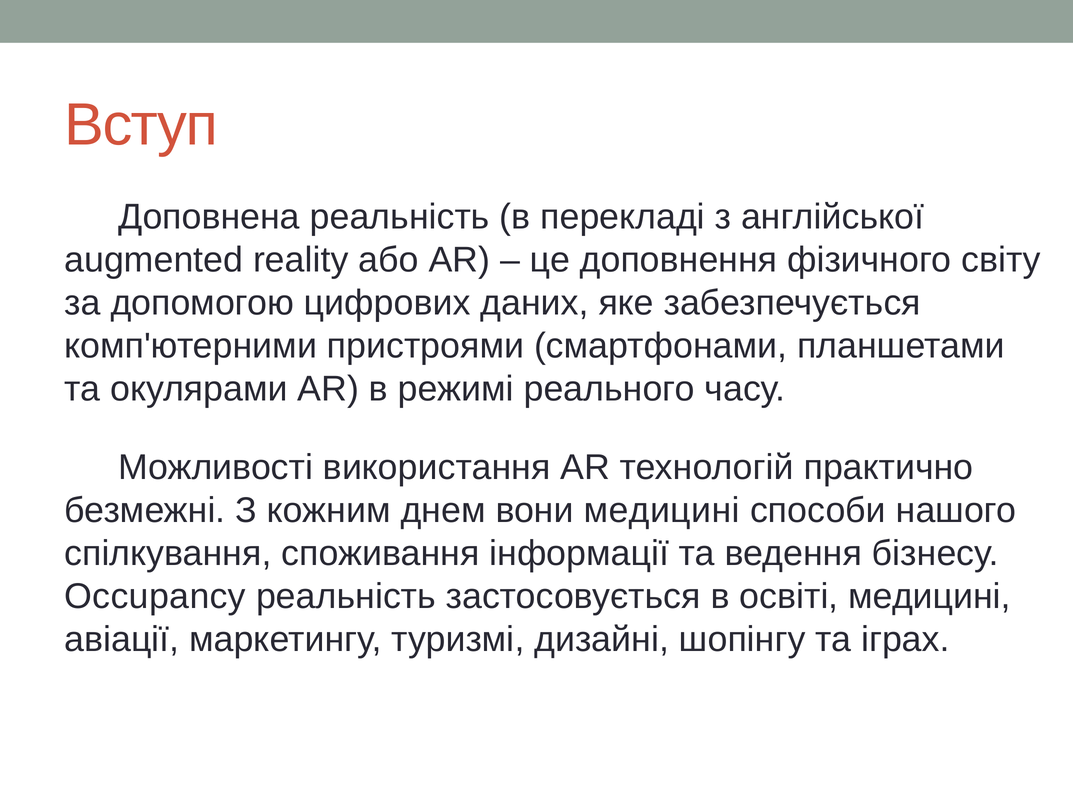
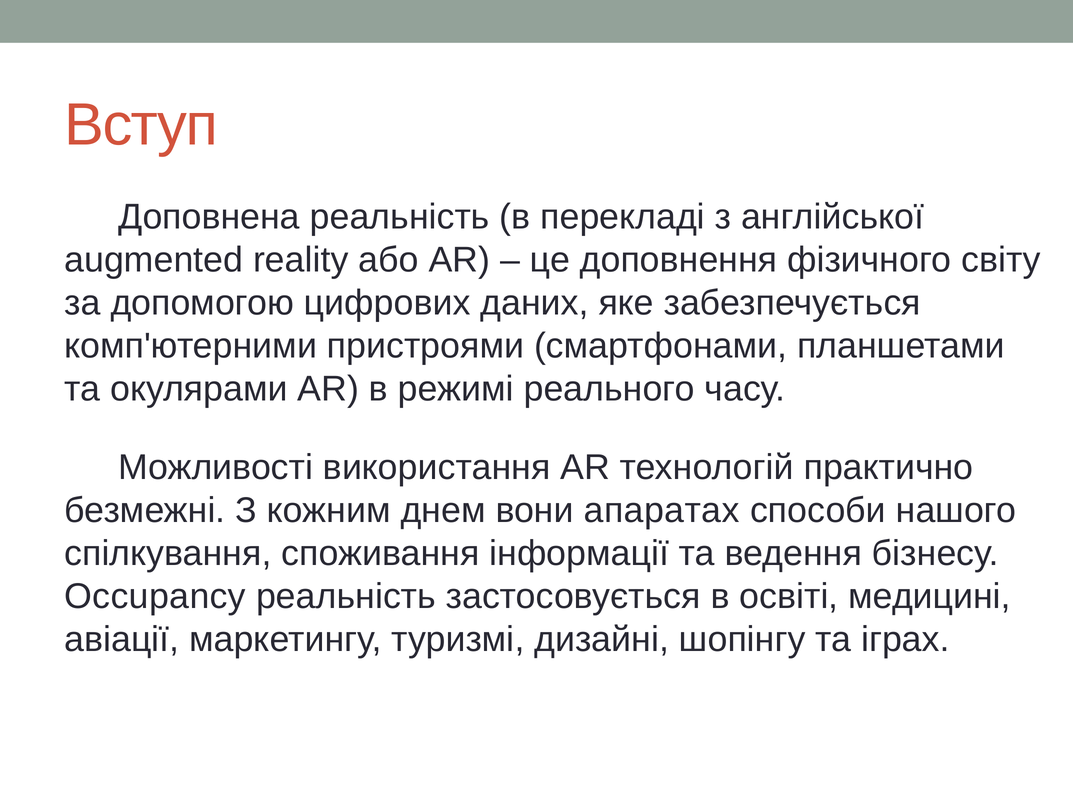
вони медицині: медицині -> апаратах (662, 510)
